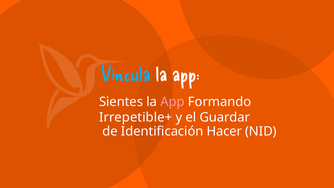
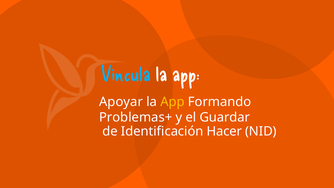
Sientes: Sientes -> Apoyar (121, 102)
App colour: pink -> yellow (172, 102)
Irrepetible+: Irrepetible+ -> Problemas+ (136, 117)
